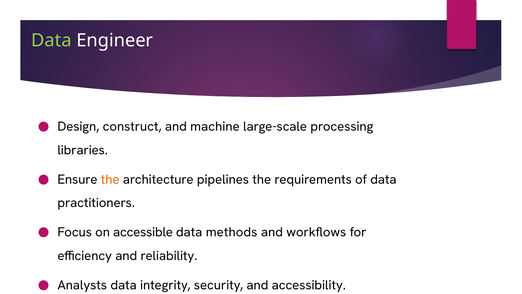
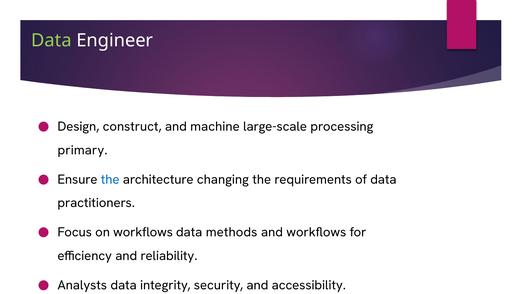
libraries: libraries -> primary (83, 150)
the colour: orange -> blue (110, 179)
pipelines: pipelines -> changing (223, 179)
on accessible: accessible -> workflows (143, 232)
